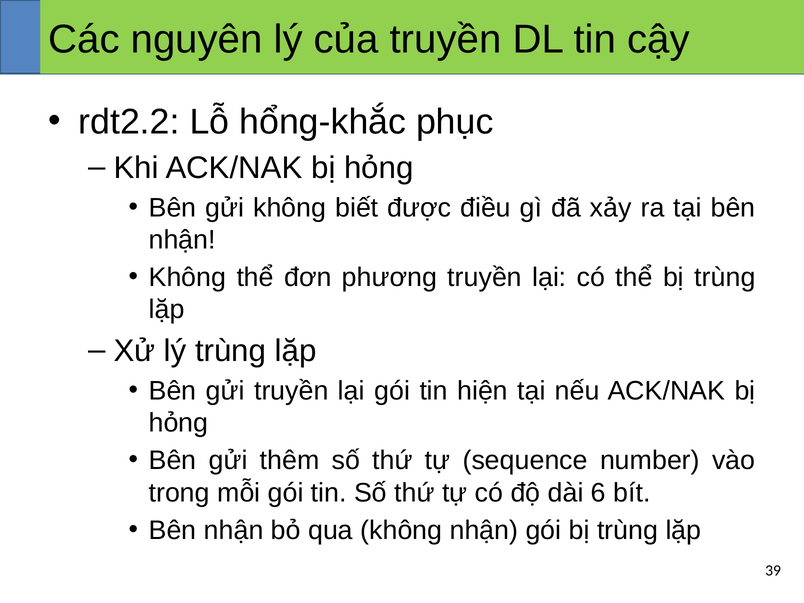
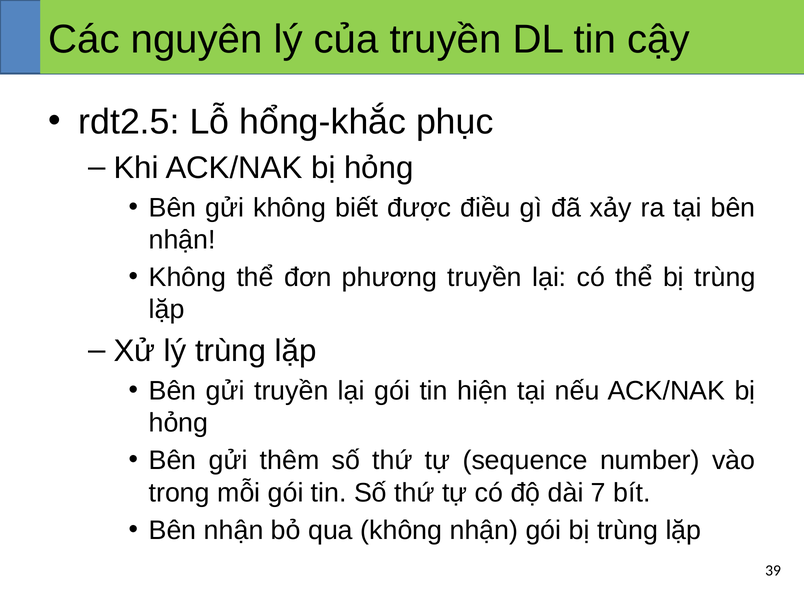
rdt2.2: rdt2.2 -> rdt2.5 (129, 122)
6: 6 -> 7 (598, 493)
